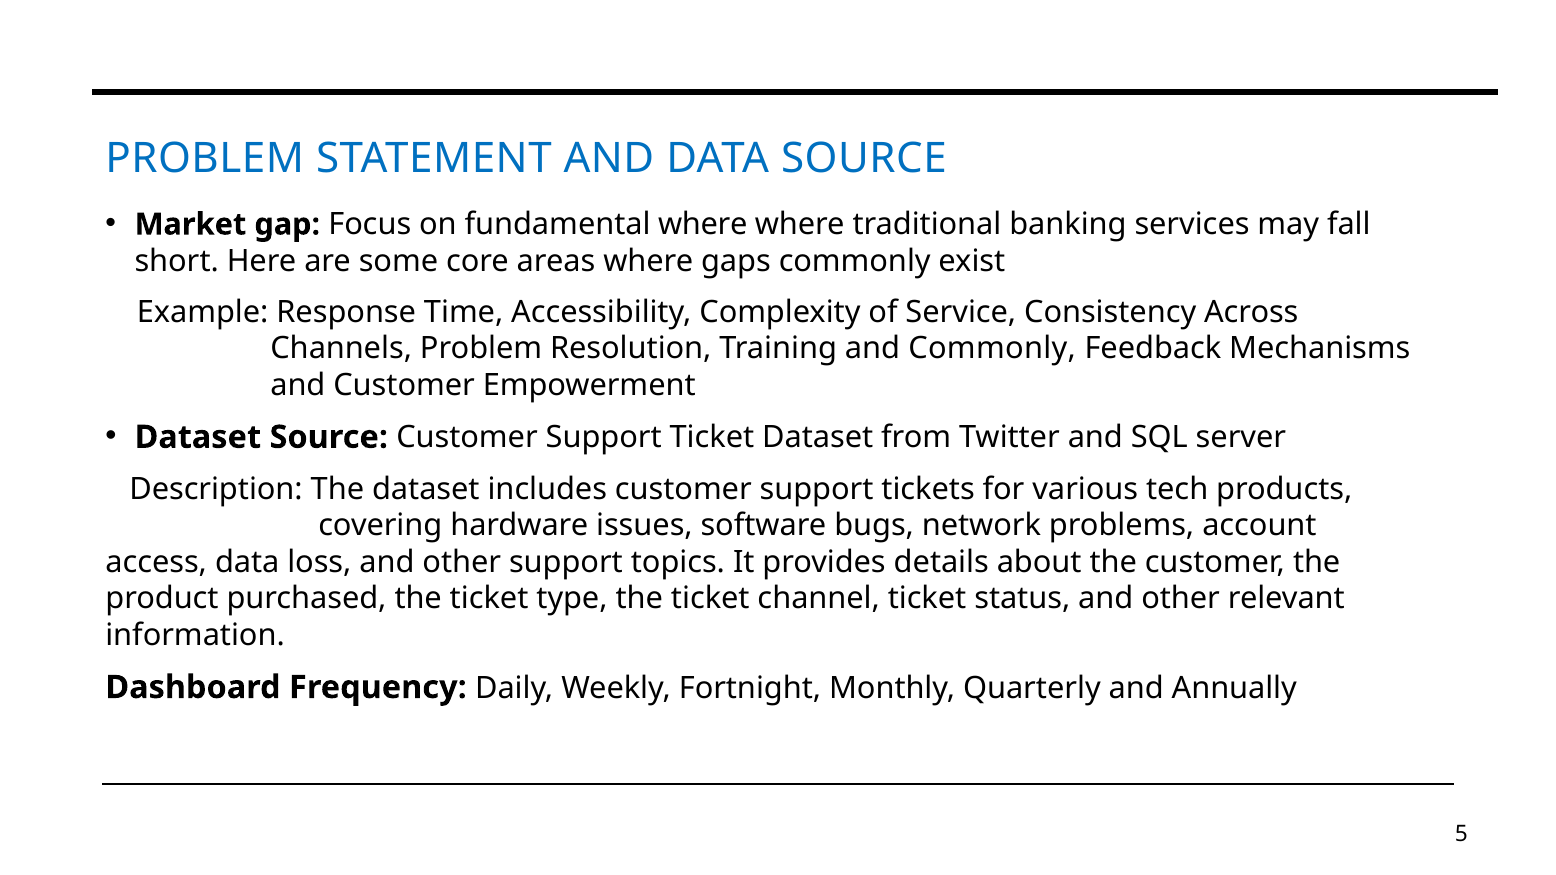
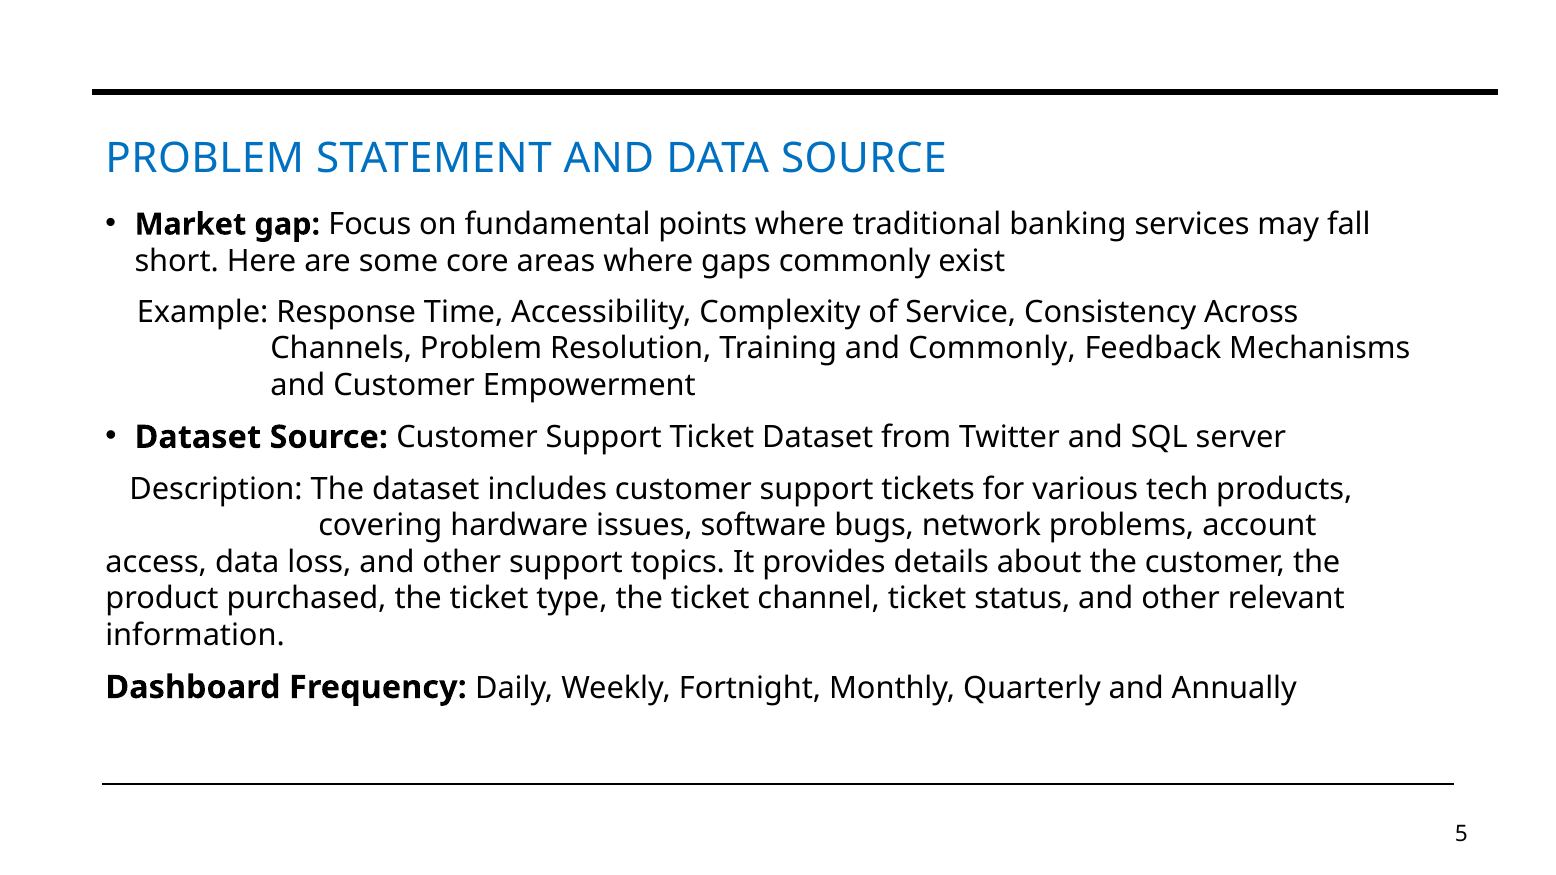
fundamental where: where -> points (703, 224)
